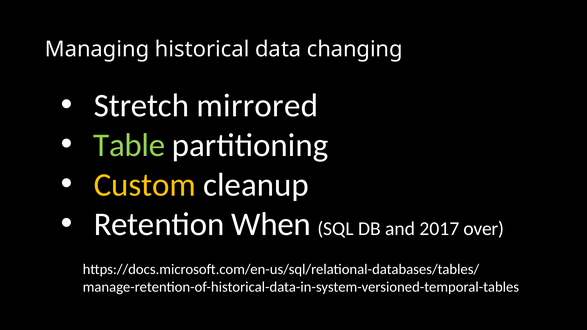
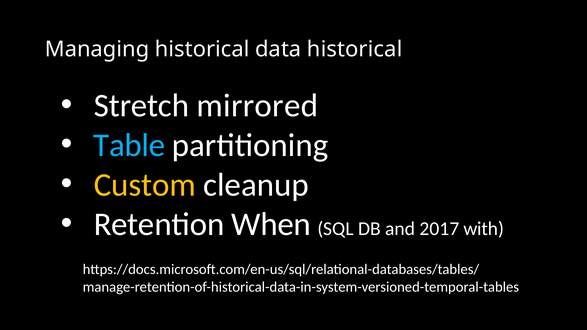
data changing: changing -> historical (355, 49)
Table colour: light green -> light blue (129, 145)
over: over -> with (484, 229)
